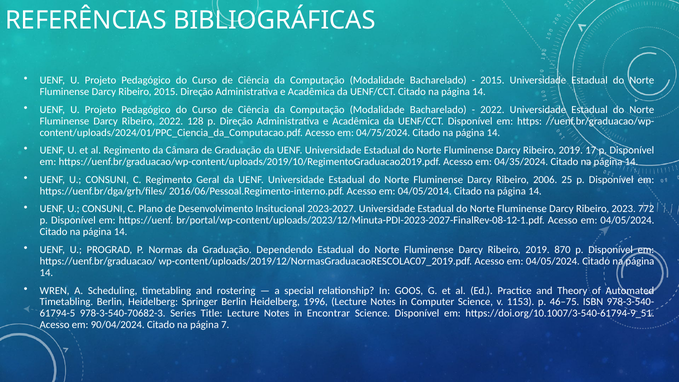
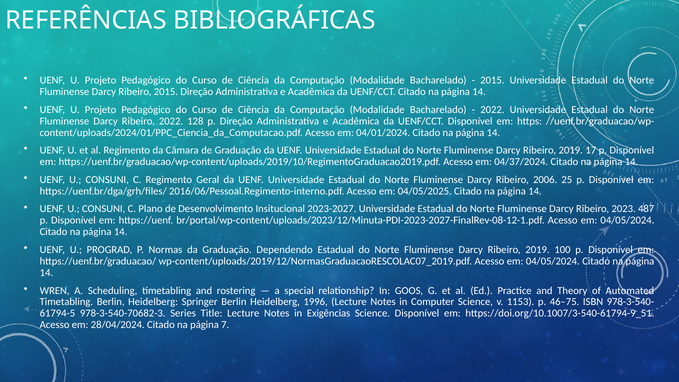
04/75/2024: 04/75/2024 -> 04/01/2024 (383, 133)
04/35/2024: 04/35/2024 -> 04/37/2024 (521, 162)
04/05/2014: 04/05/2014 -> 04/05/2025 (425, 191)
772: 772 -> 487 (646, 209)
870: 870 -> 100 (562, 250)
Encontrar: Encontrar -> Exigências (329, 313)
90/04/2024: 90/04/2024 -> 28/04/2024 (118, 325)
